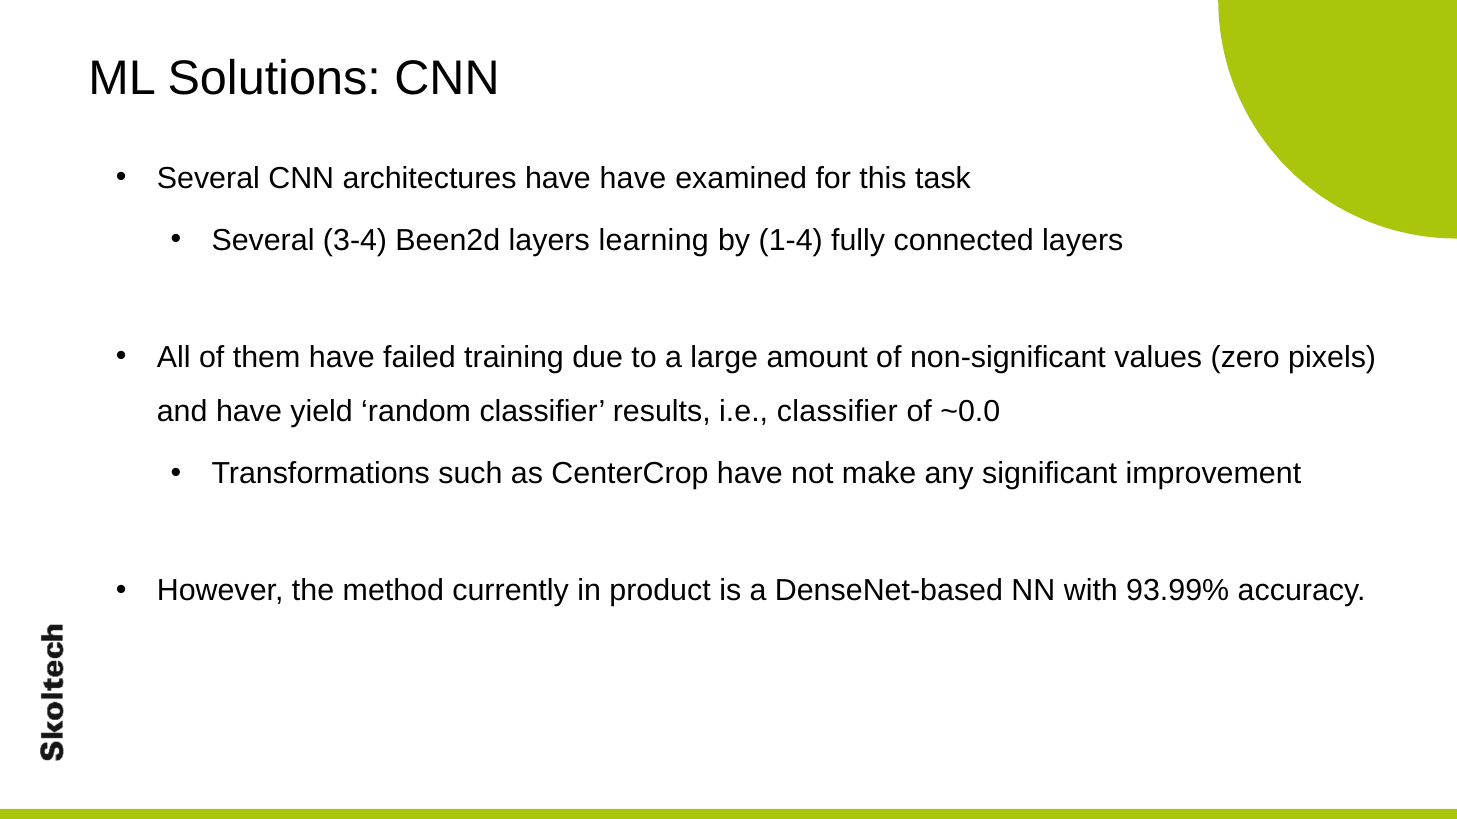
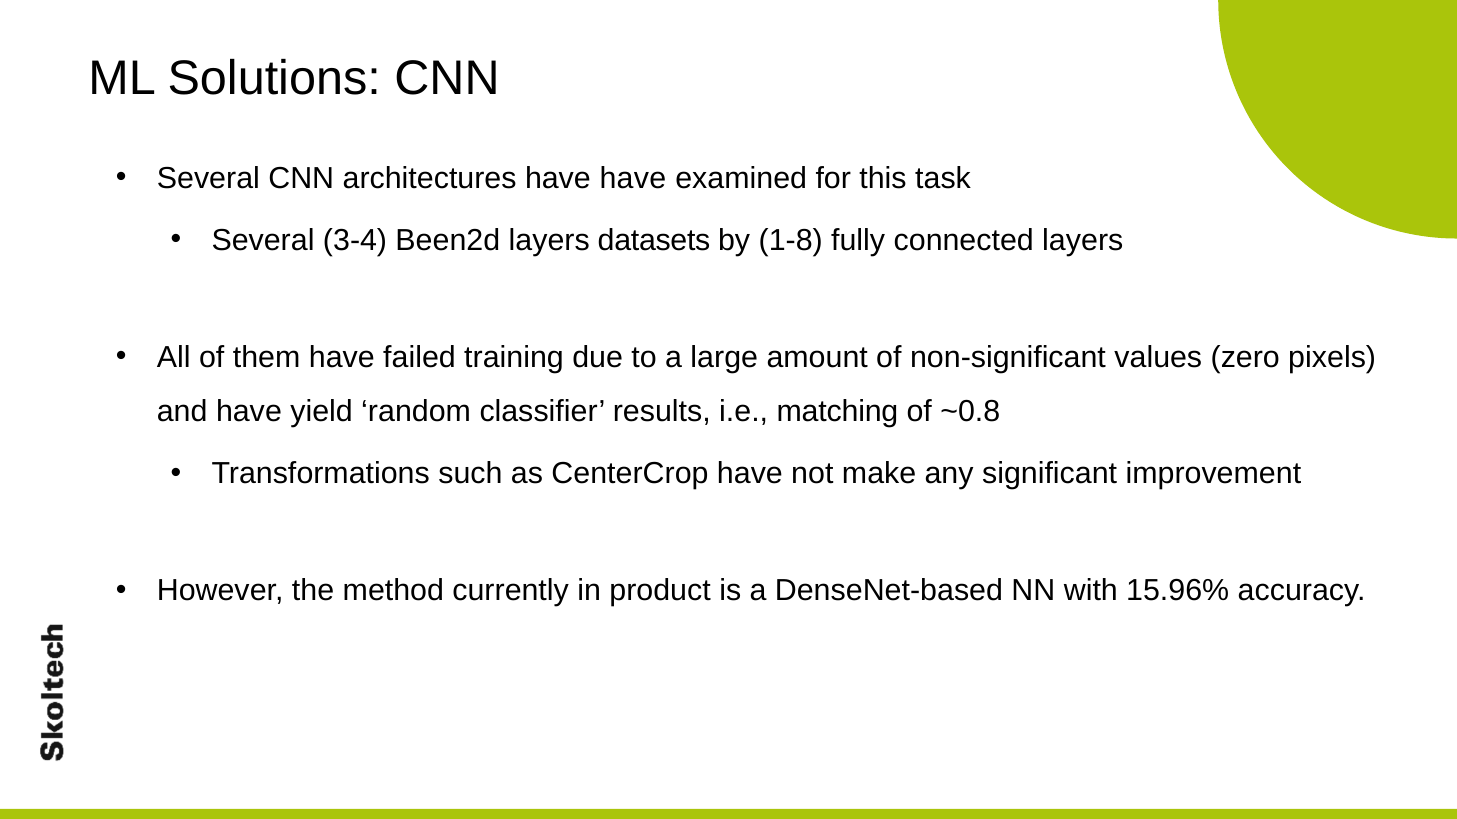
learning: learning -> datasets (654, 241)
1-4: 1-4 -> 1-8 (791, 241)
i.e classifier: classifier -> matching (837, 412)
~0.0: ~0.0 -> ~0.8 (970, 412)
93.99%: 93.99% -> 15.96% (1178, 591)
